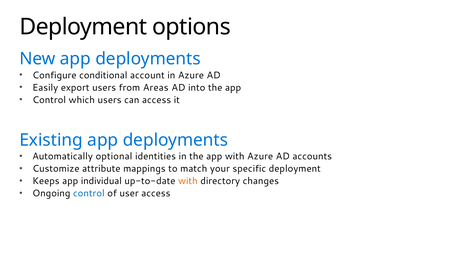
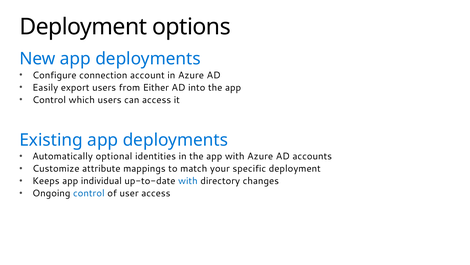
conditional: conditional -> connection (103, 75)
Areas: Areas -> Either (156, 87)
with colour: orange -> blue (188, 181)
